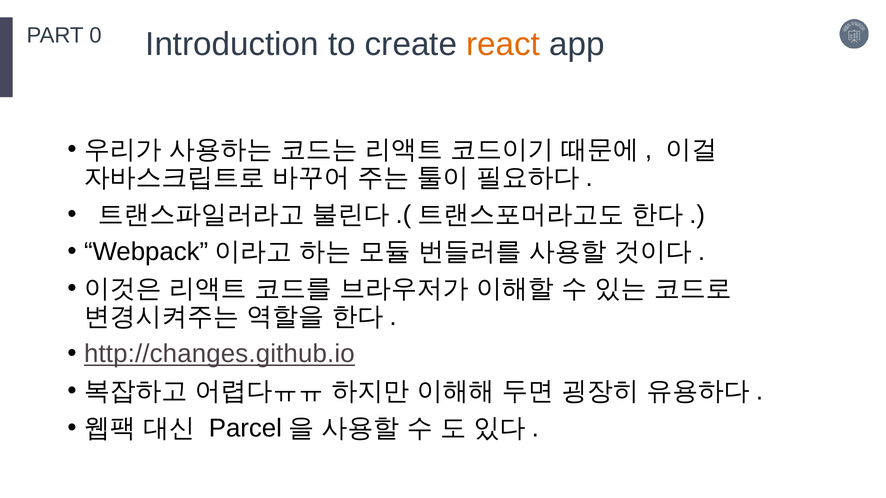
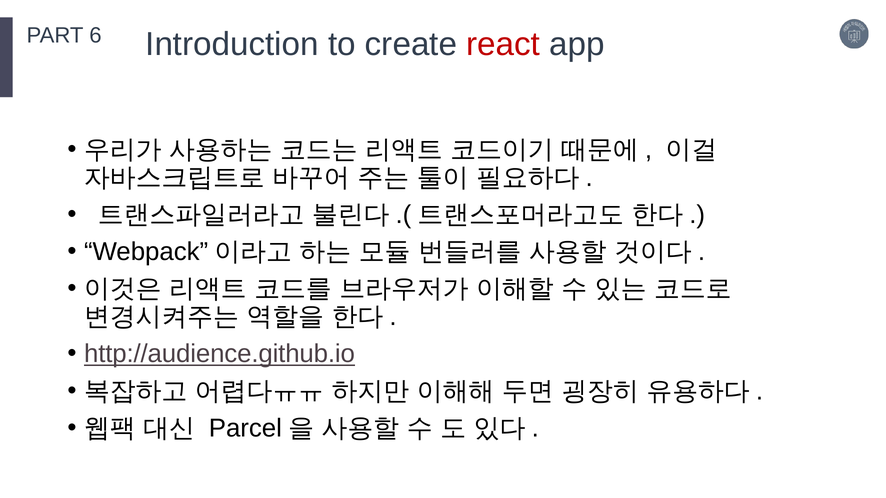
0: 0 -> 6 (95, 35)
react colour: orange -> red (503, 44)
http://changes.github.io: http://changes.github.io -> http://audience.github.io (219, 354)
